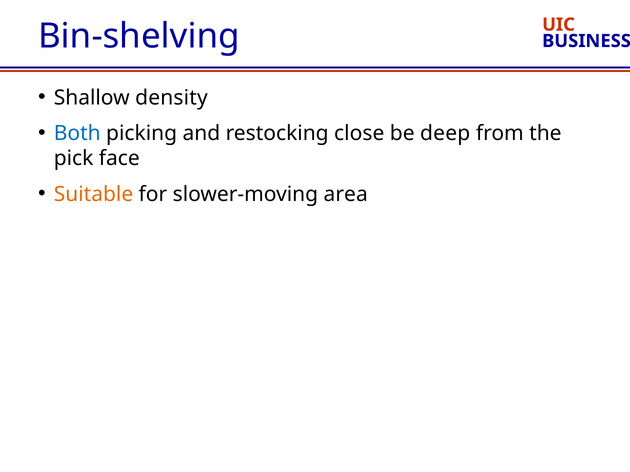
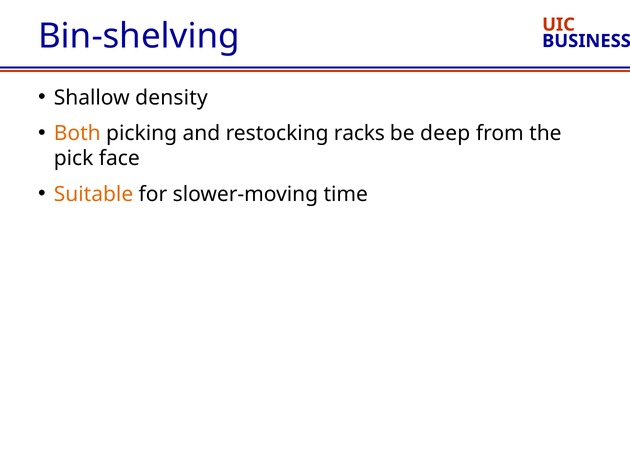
Both colour: blue -> orange (77, 134)
close: close -> racks (359, 134)
area: area -> time (346, 194)
